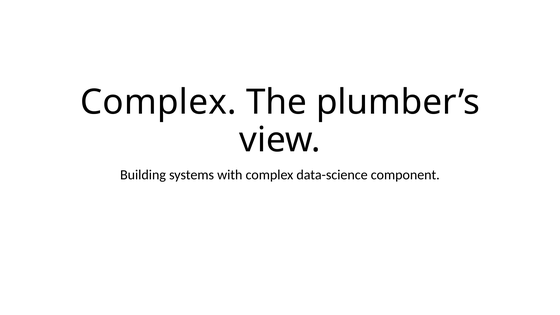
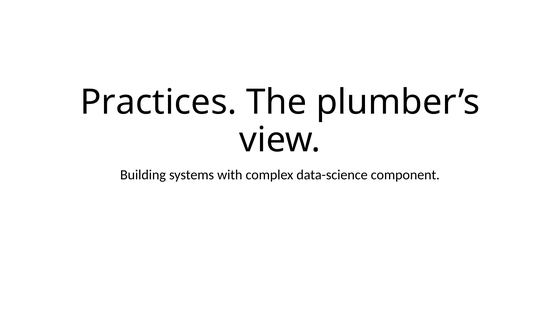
Complex: Complex -> Practices (159, 102)
